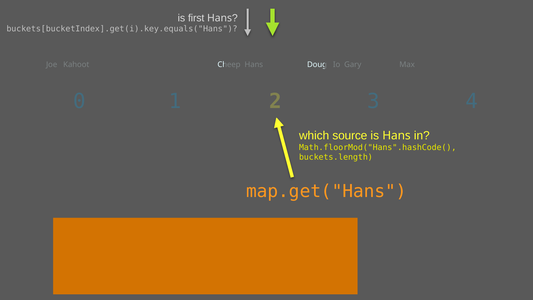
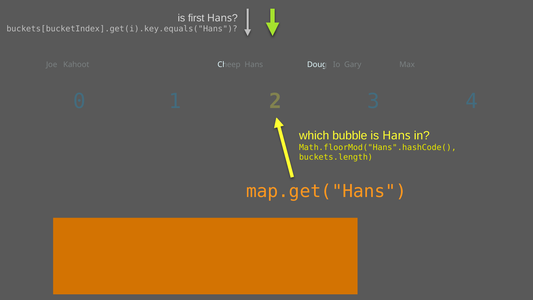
source: source -> bubble (350, 136)
